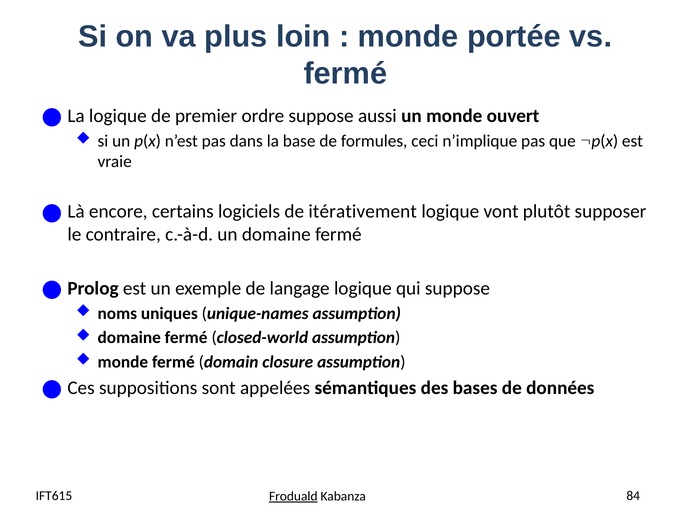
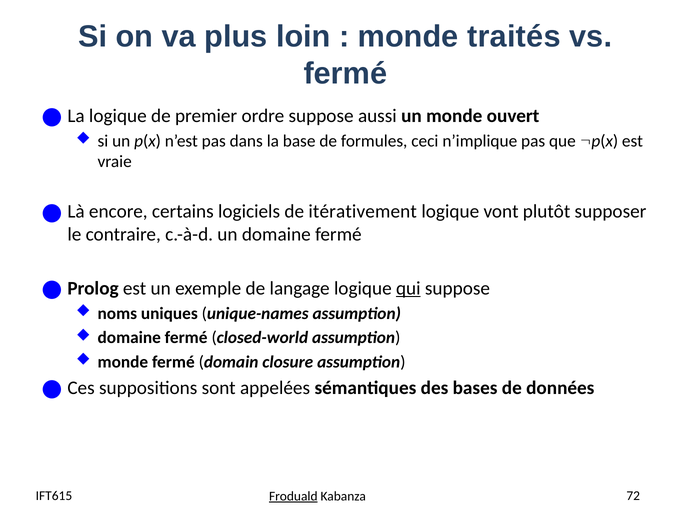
portée: portée -> traités (514, 37)
qui underline: none -> present (408, 289)
84: 84 -> 72 (633, 496)
